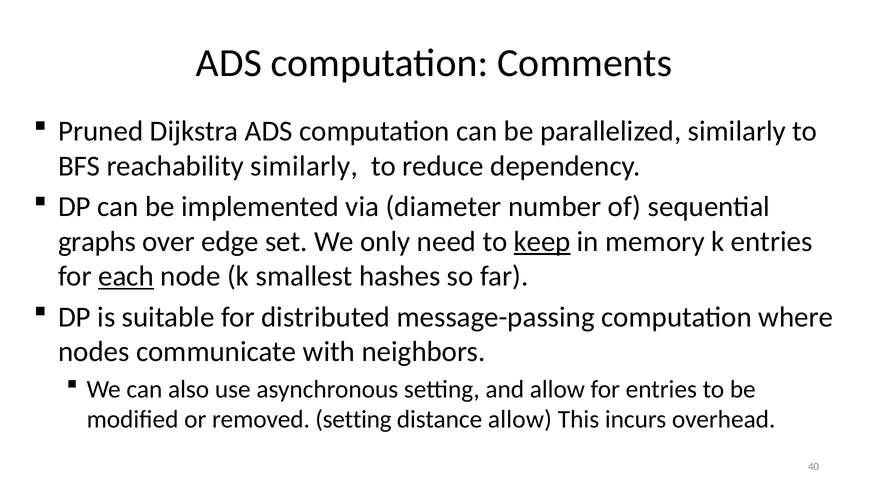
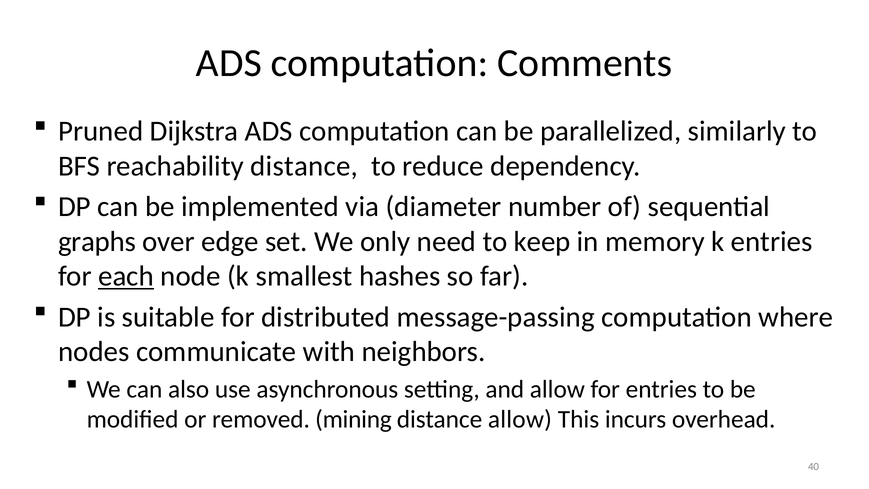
reachability similarly: similarly -> distance (304, 166)
keep underline: present -> none (542, 241)
removed setting: setting -> mining (353, 419)
